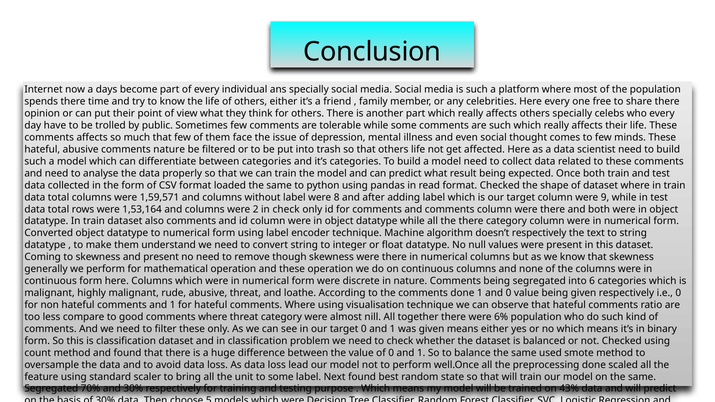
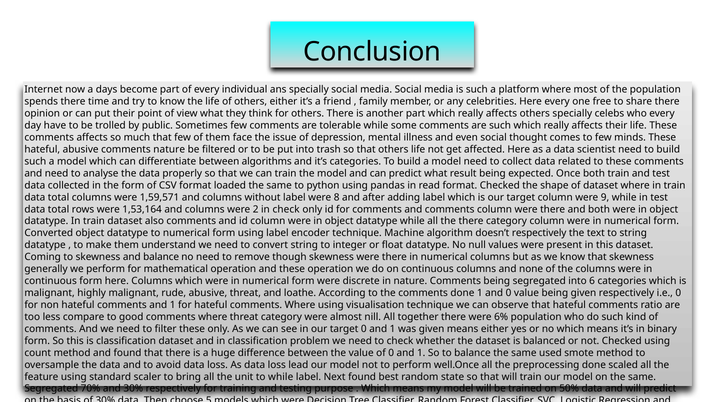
between categories: categories -> algorithms (267, 161)
and present: present -> balance (161, 257)
to some: some -> while (281, 377)
43%: 43% -> 50% (569, 389)
